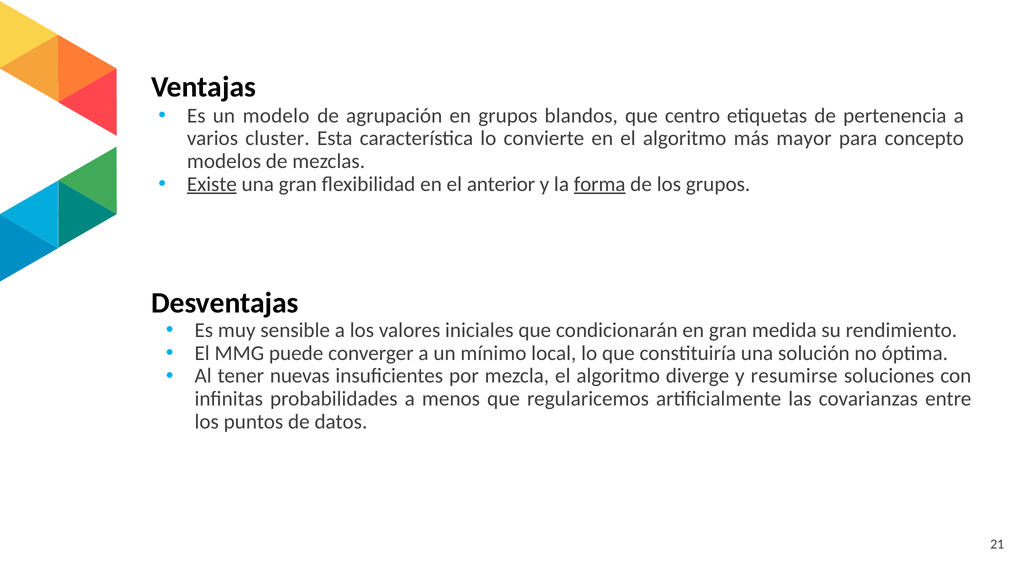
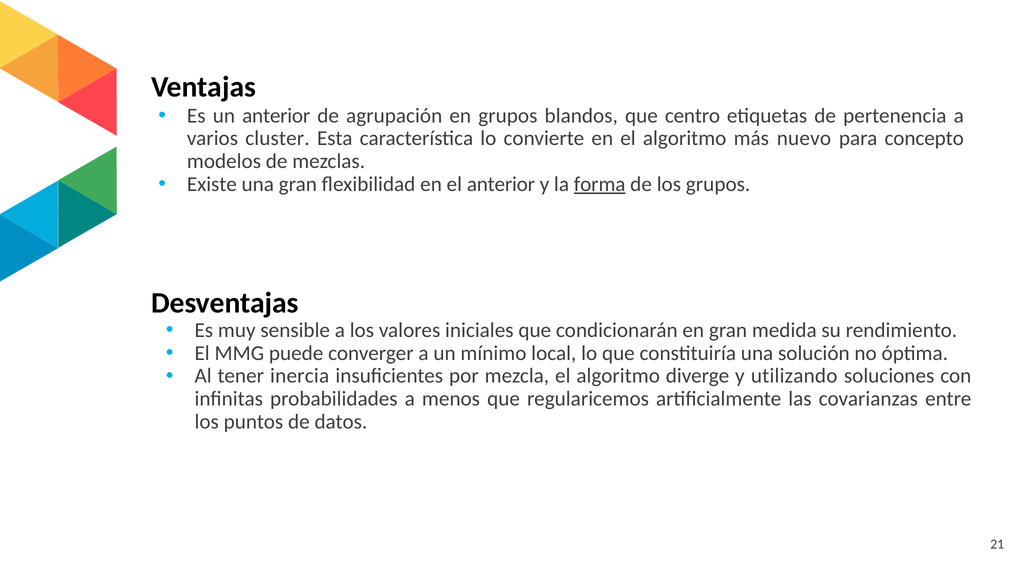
un modelo: modelo -> anterior (276, 116)
mayor: mayor -> nuevo (804, 138)
Existe underline: present -> none (212, 184)
nuevas: nuevas -> inercia (300, 376)
resumirse: resumirse -> utilizando (794, 376)
